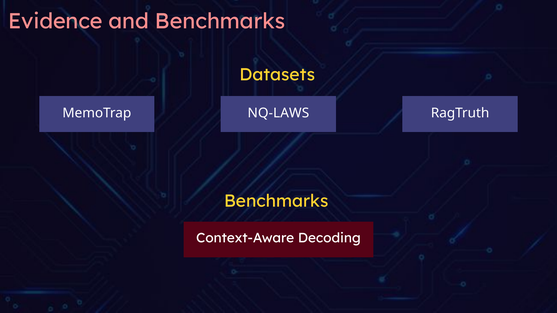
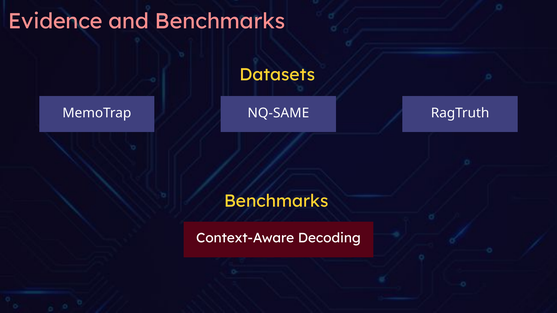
NQ-LAWS: NQ-LAWS -> NQ-SAME (278, 113)
